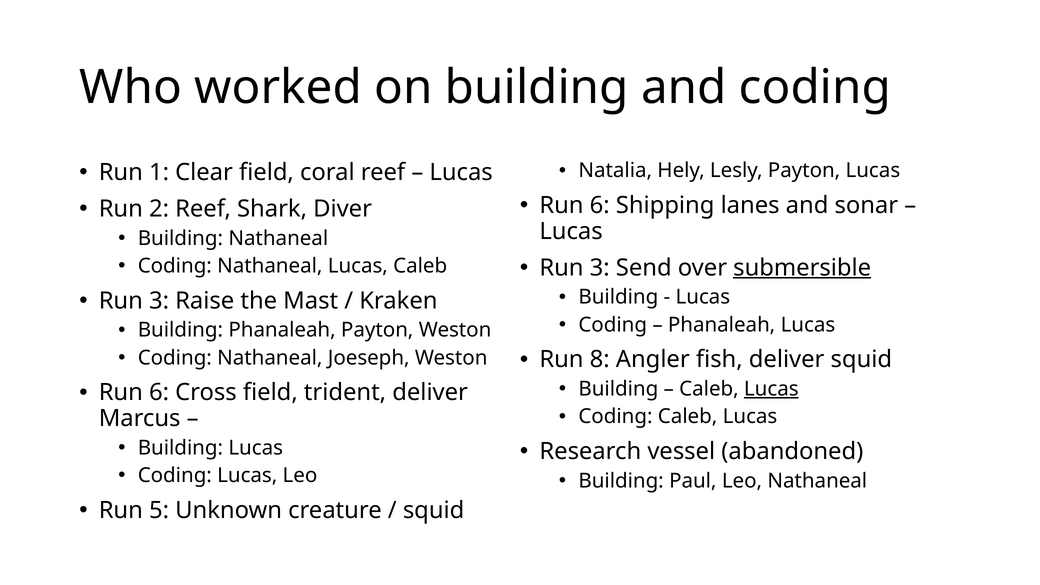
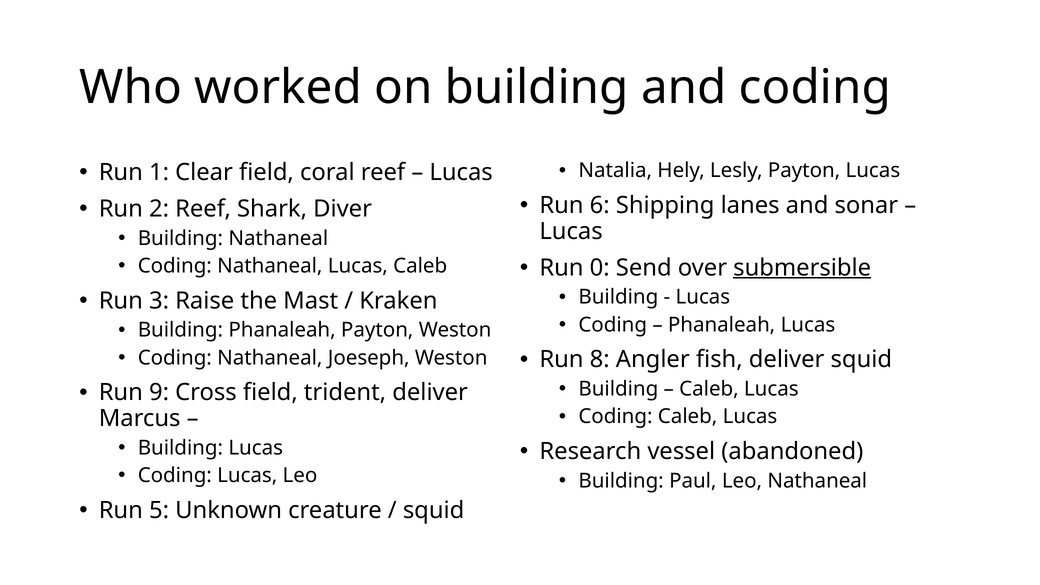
3: 3 -> 0 (600, 268)
Lucas underline: present -> none (771, 389)
6: 6 -> 9 (159, 393)
